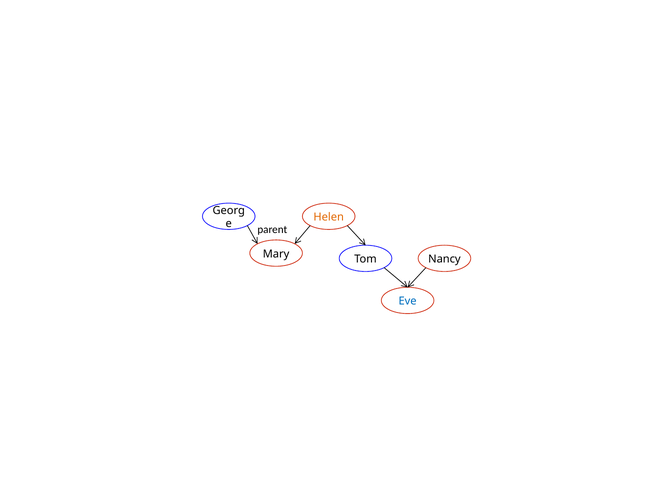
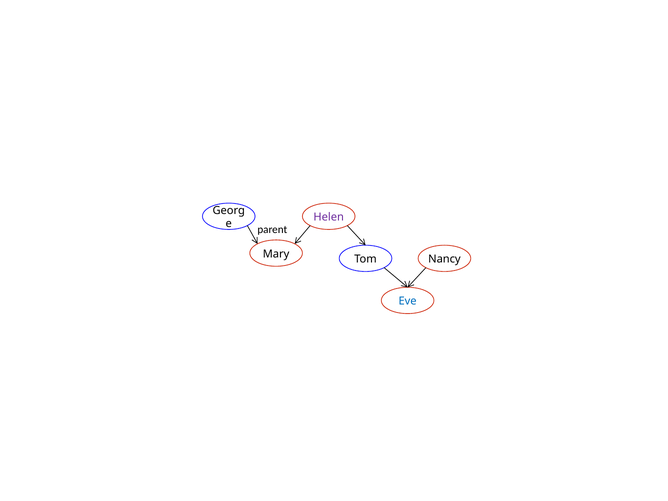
Helen colour: orange -> purple (329, 217)
